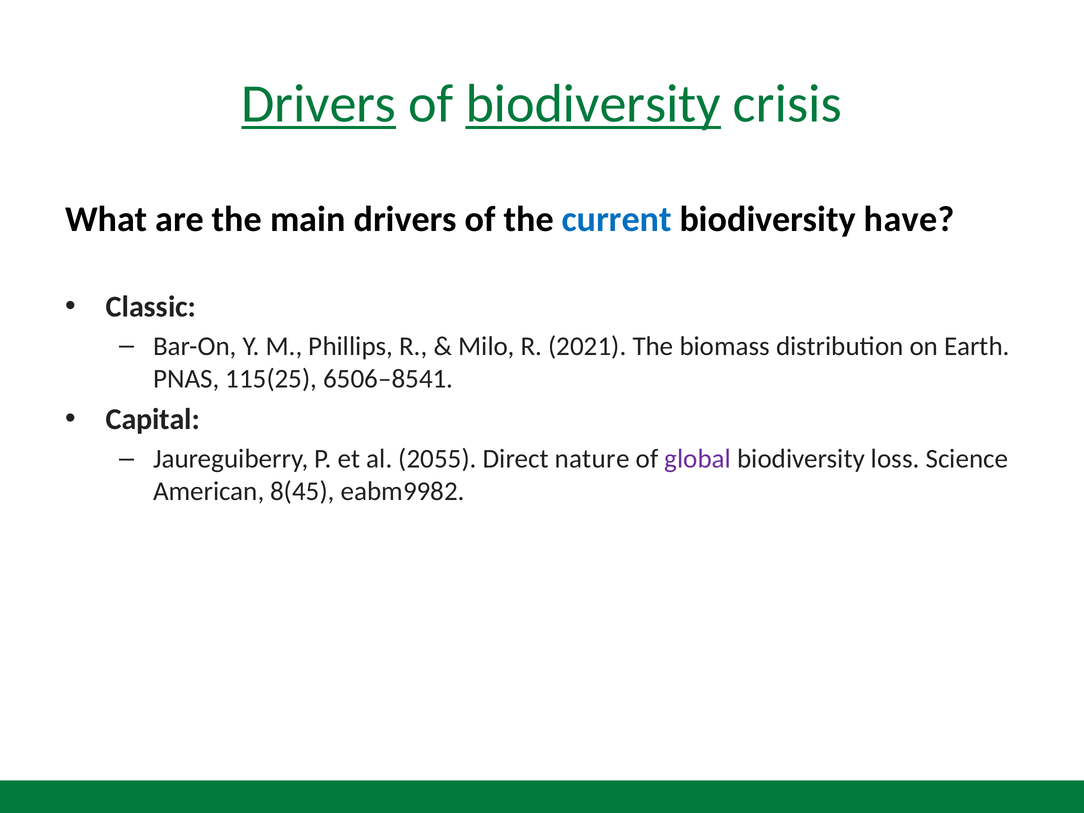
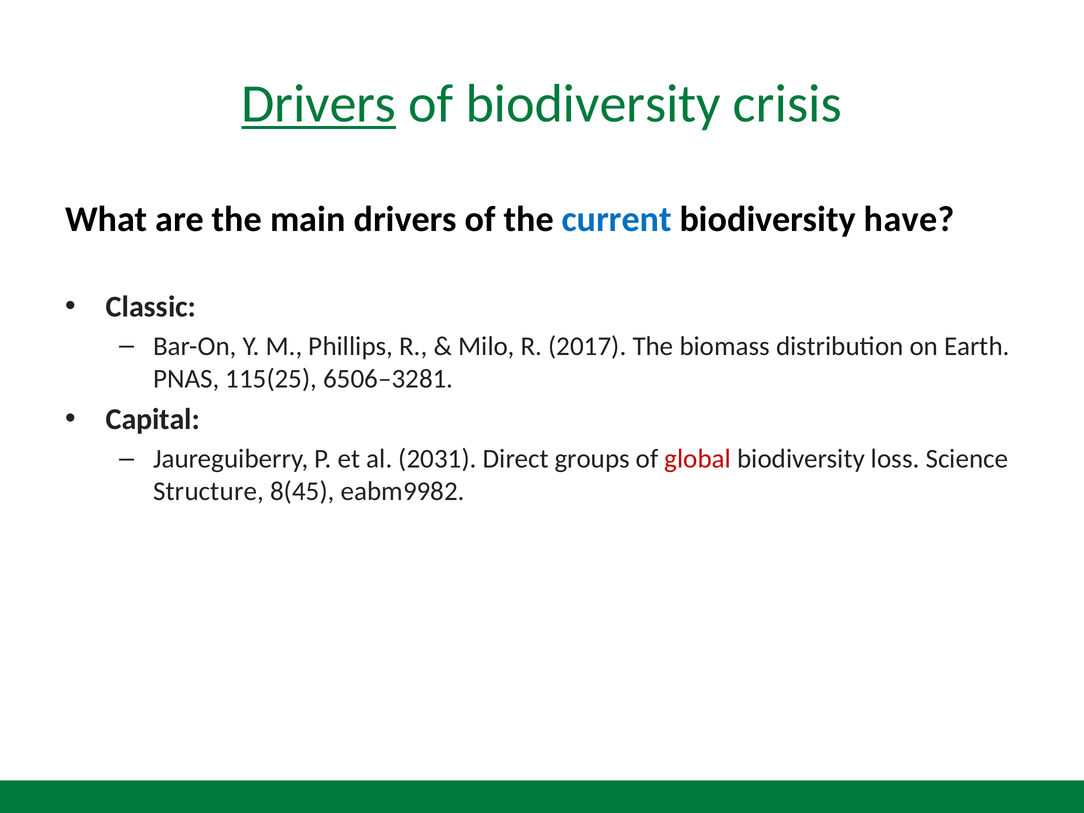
biodiversity underline: present -> none (593, 104)
2021: 2021 -> 2017 (587, 346)
6506–8541: 6506–8541 -> 6506–3281 (388, 379)
2055: 2055 -> 2031 (438, 459)
nature: nature -> groups (592, 459)
global colour: purple -> red (698, 459)
American: American -> Structure (209, 492)
